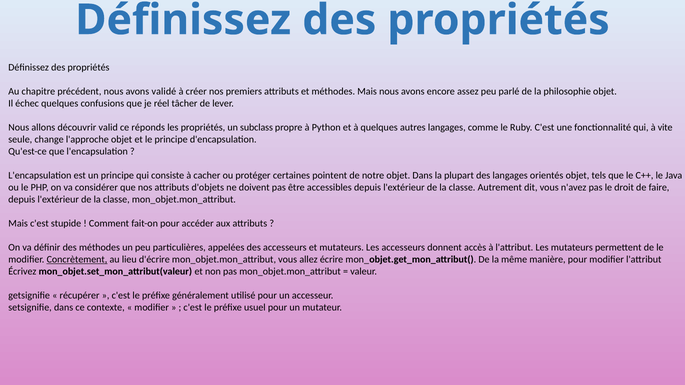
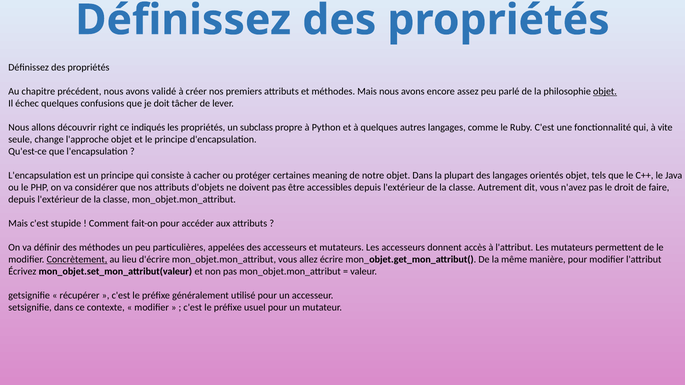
objet underline: none -> present (605, 92)
réel: réel -> doit (162, 104)
valid: valid -> right (108, 128)
réponds: réponds -> indiqués (148, 128)
pointent: pointent -> meaning (330, 176)
